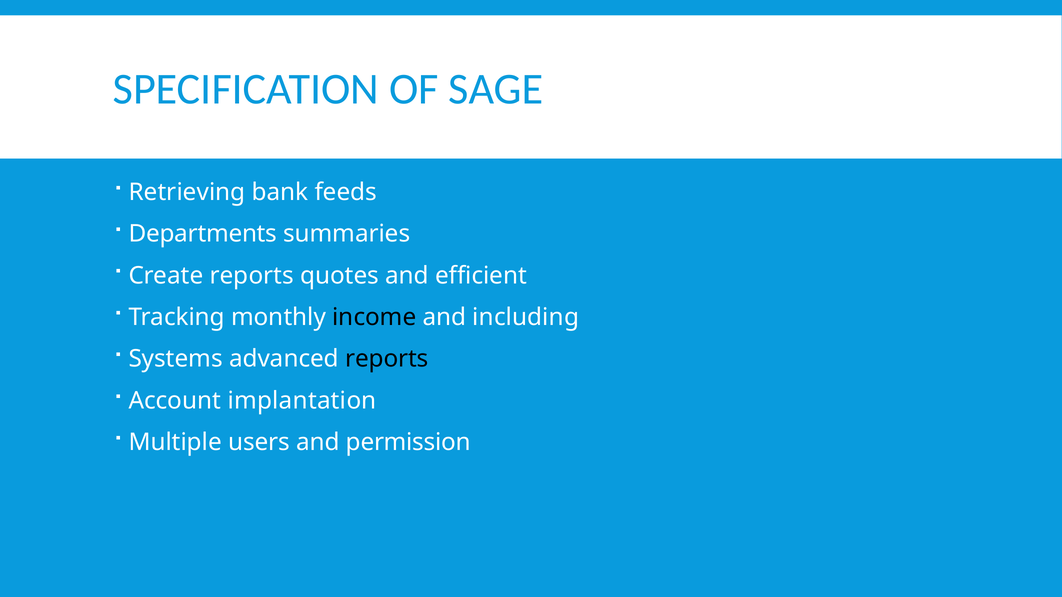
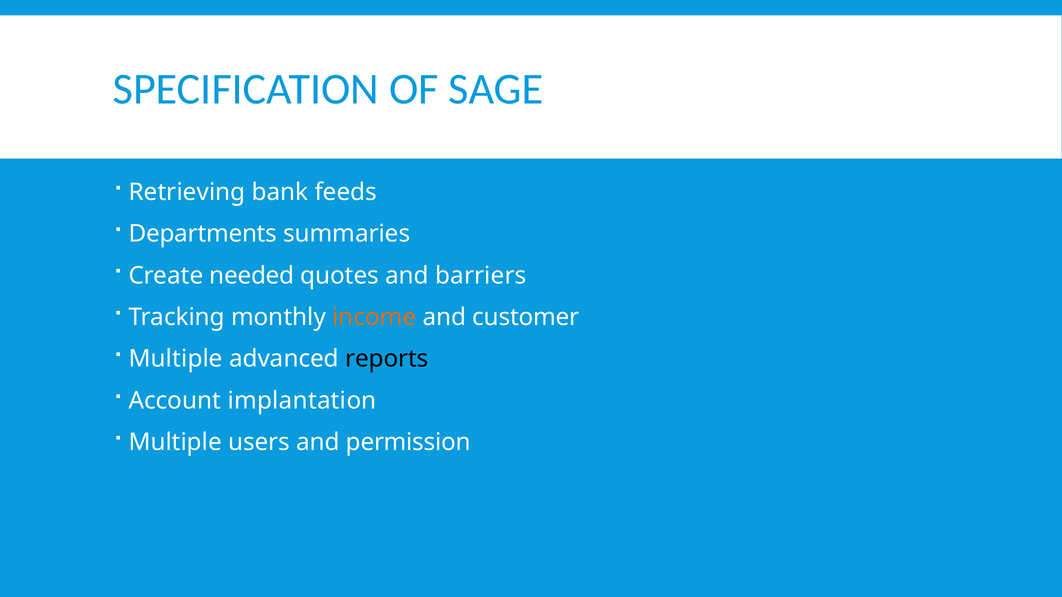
Create reports: reports -> needed (252, 276)
efficient: efficient -> barriers (481, 276)
income colour: black -> orange (374, 317)
including: including -> customer (526, 317)
Systems: Systems -> Multiple (176, 359)
